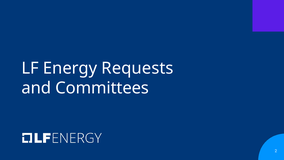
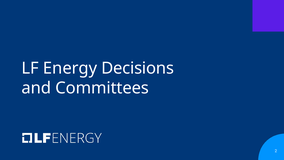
Requests: Requests -> Decisions (138, 68)
